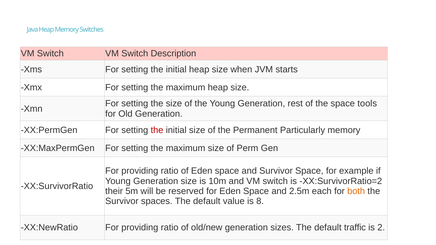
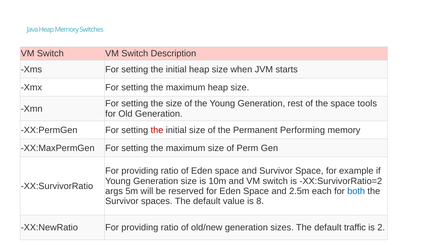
Particularly: Particularly -> Performing (303, 130)
their: their -> args (114, 191)
both colour: orange -> blue (356, 191)
